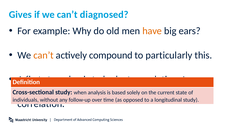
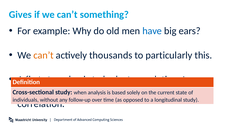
diagnosed: diagnosed -> something (104, 14)
have colour: orange -> blue (152, 31)
compound: compound -> thousands (111, 55)
